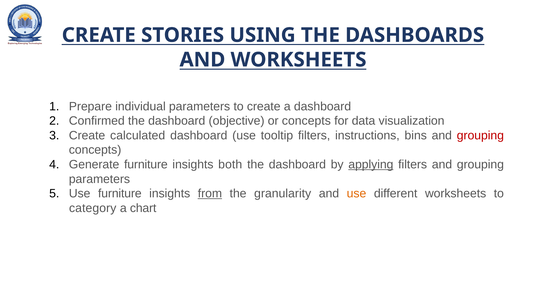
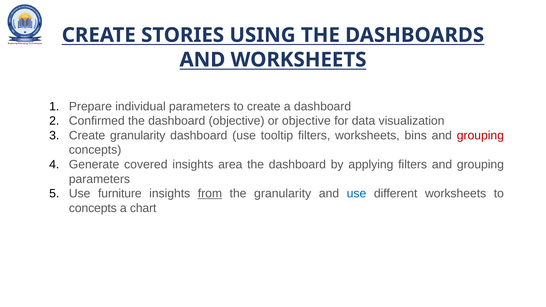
or concepts: concepts -> objective (306, 121)
Create calculated: calculated -> granularity (138, 135)
filters instructions: instructions -> worksheets (367, 135)
Generate furniture: furniture -> covered (146, 165)
both: both -> area (230, 165)
applying underline: present -> none (371, 165)
use colour: orange -> blue (357, 194)
category: category -> concepts (93, 208)
